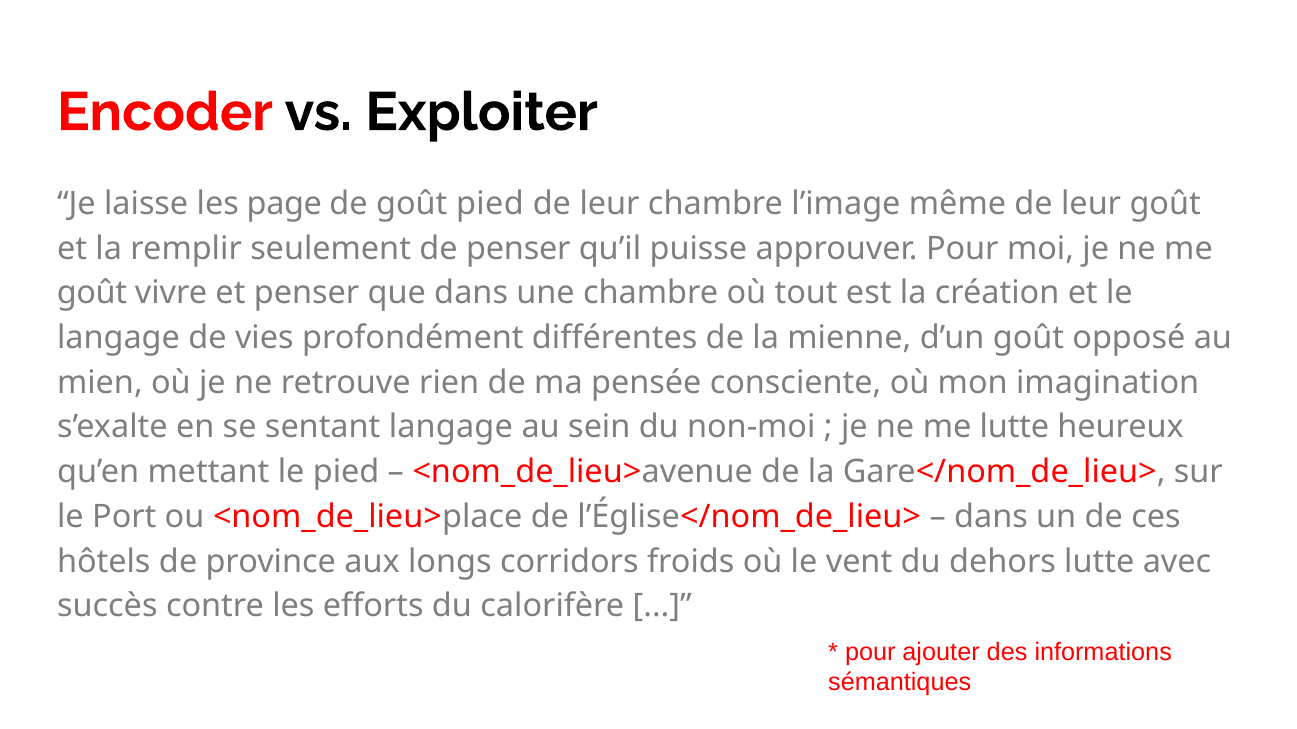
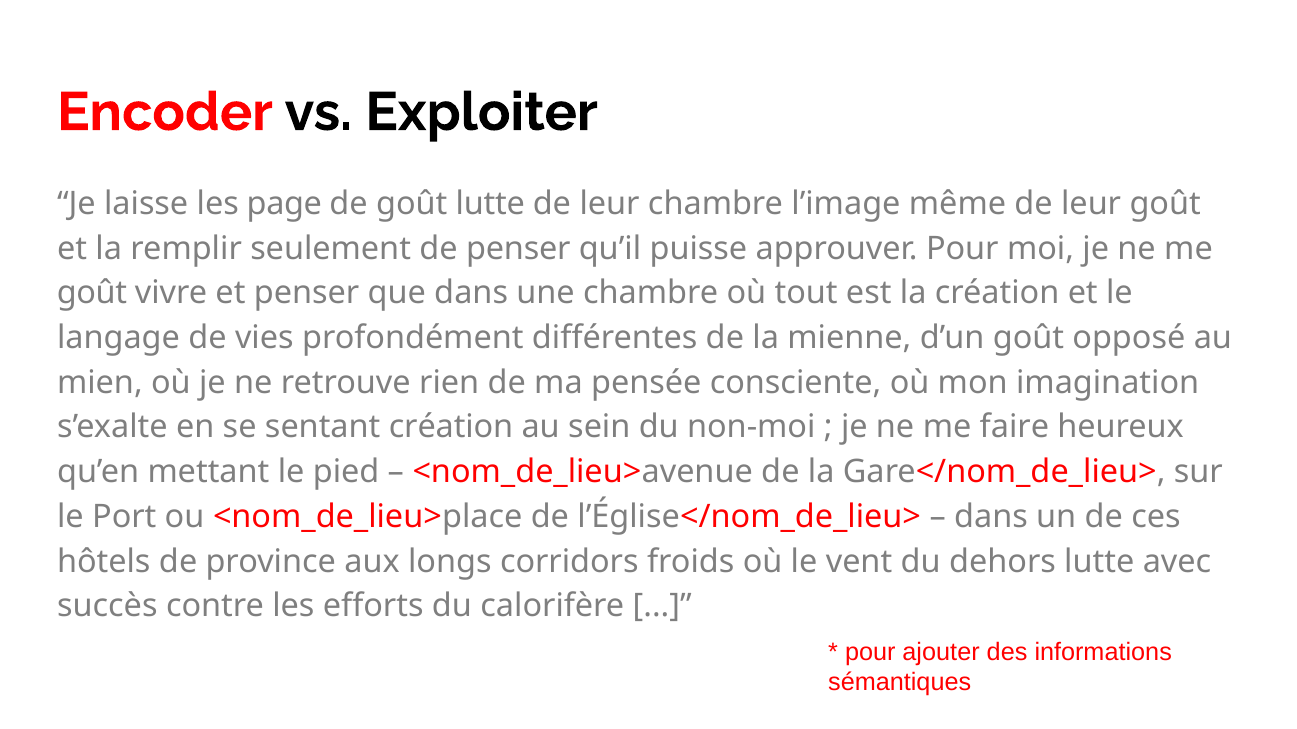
goût pied: pied -> lutte (490, 204)
sentant langage: langage -> création (451, 428)
me lutte: lutte -> faire (1014, 428)
